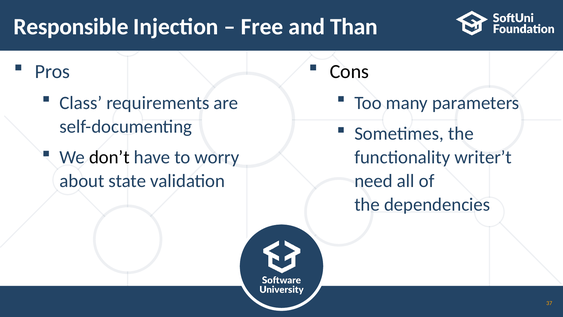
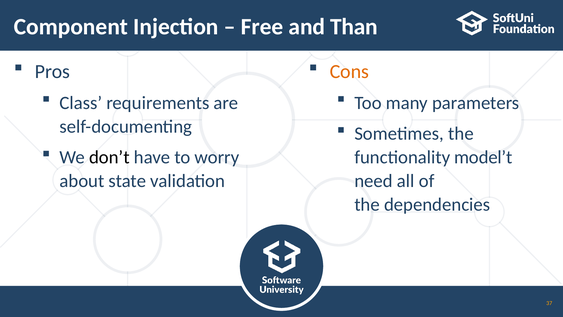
Responsible: Responsible -> Component (71, 27)
Cons colour: black -> orange (349, 71)
writer’t: writer’t -> model’t (483, 157)
